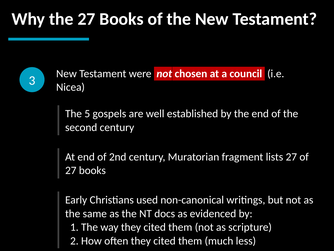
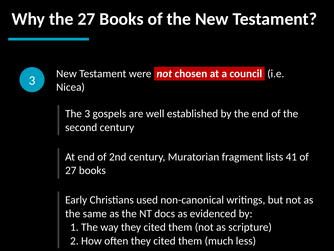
The 5: 5 -> 3 (87, 114)
lists 27: 27 -> 41 (291, 157)
